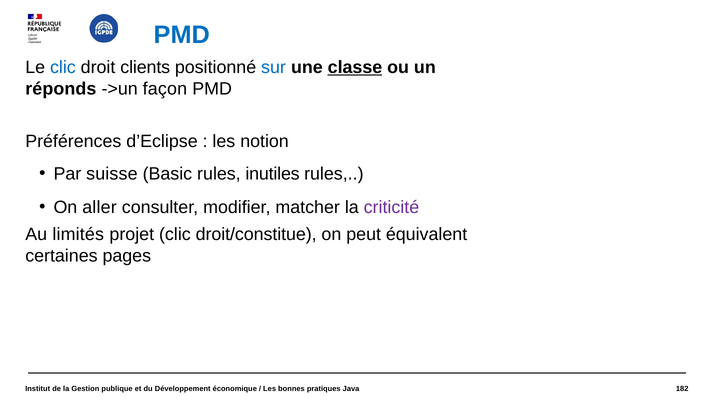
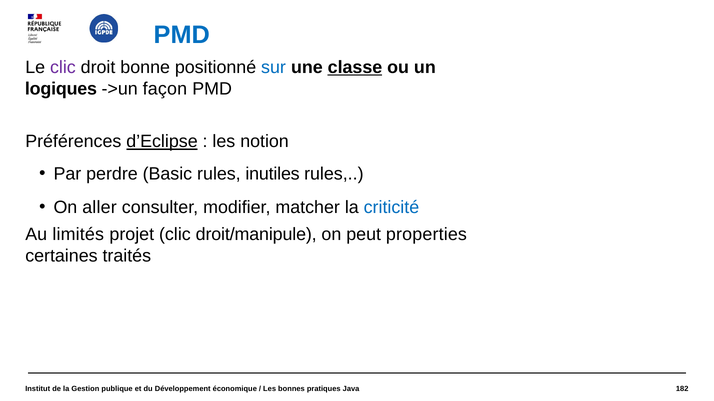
clic colour: blue -> purple (63, 68)
clients: clients -> bonne (145, 68)
réponds: réponds -> logiques (61, 89)
d’Eclipse underline: none -> present (162, 142)
suisse: suisse -> perdre (112, 174)
criticité colour: purple -> blue (391, 207)
droit/constitue: droit/constitue -> droit/manipule (256, 235)
équivalent: équivalent -> properties (426, 235)
pages: pages -> traités (127, 256)
